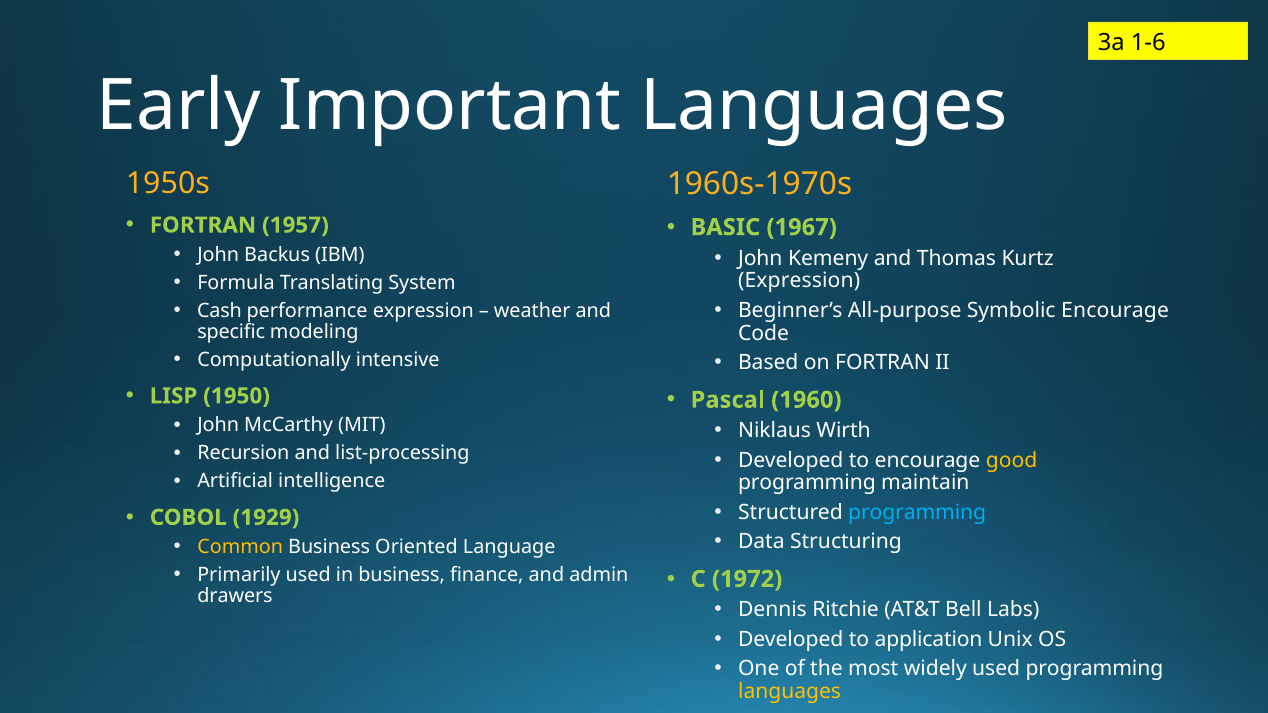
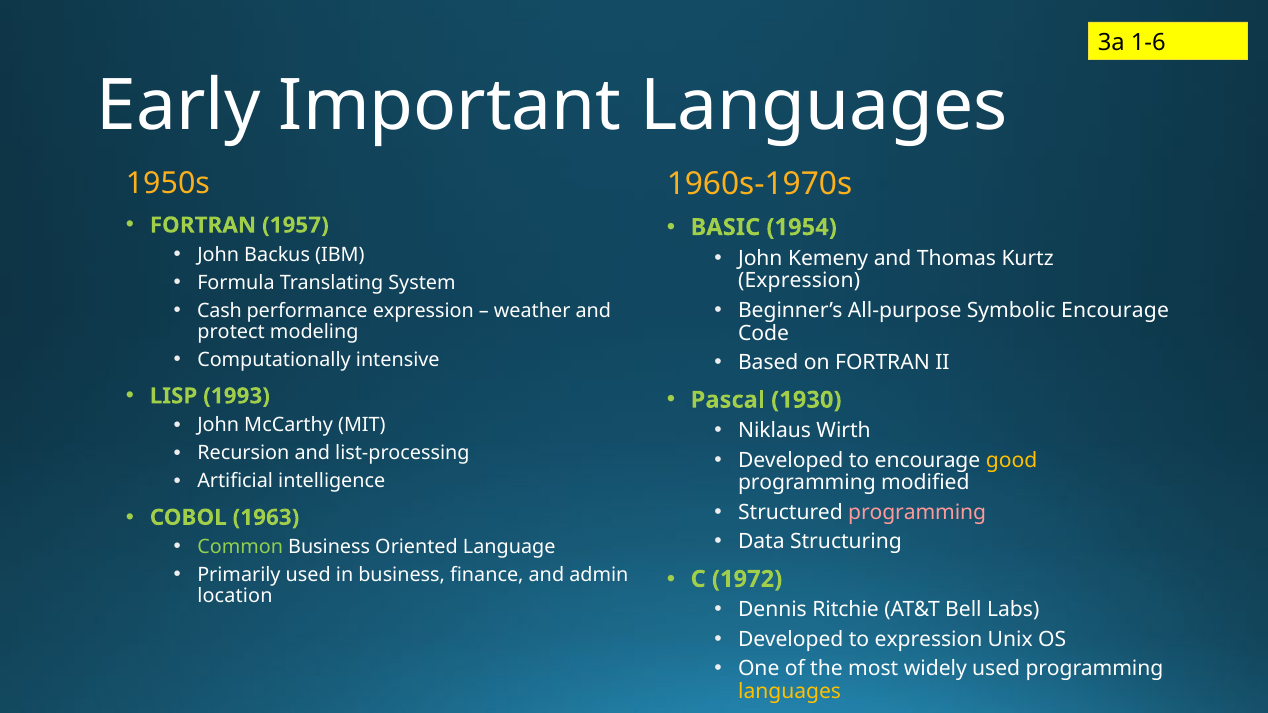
1967: 1967 -> 1954 (802, 227)
specific: specific -> protect (231, 332)
1950: 1950 -> 1993 (237, 396)
1960: 1960 -> 1930 (806, 400)
maintain: maintain -> modified (925, 483)
programming colour: light blue -> pink (917, 512)
1929: 1929 -> 1963 (266, 518)
Common colour: yellow -> light green (240, 547)
drawers: drawers -> location (235, 596)
to application: application -> expression (929, 640)
